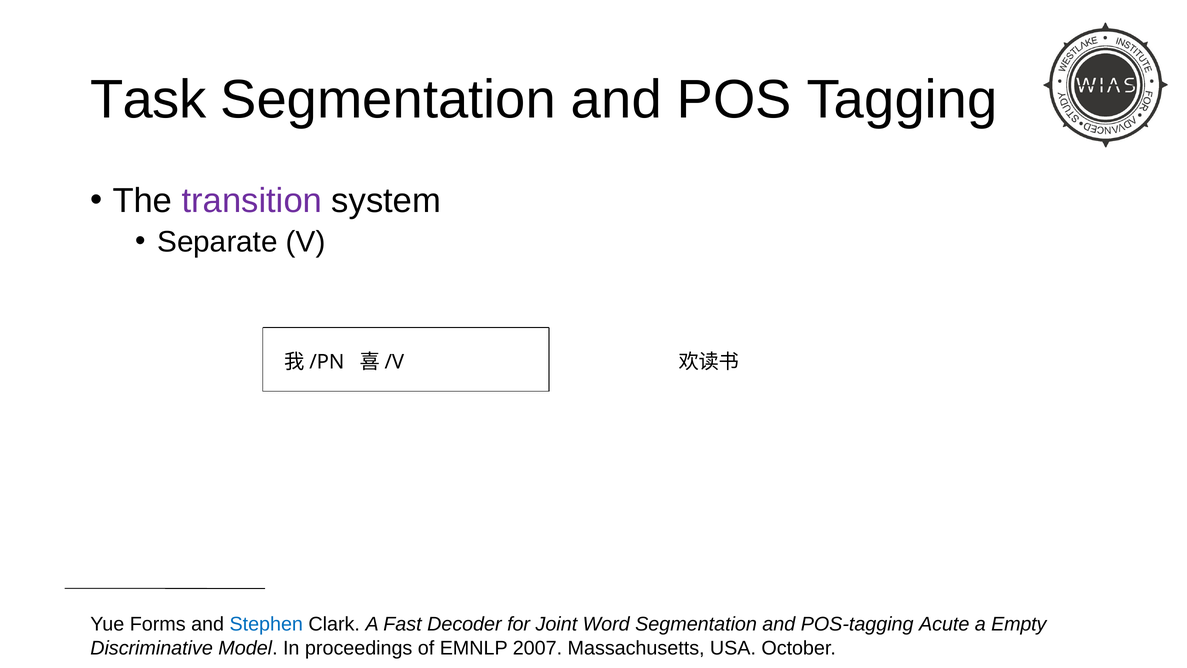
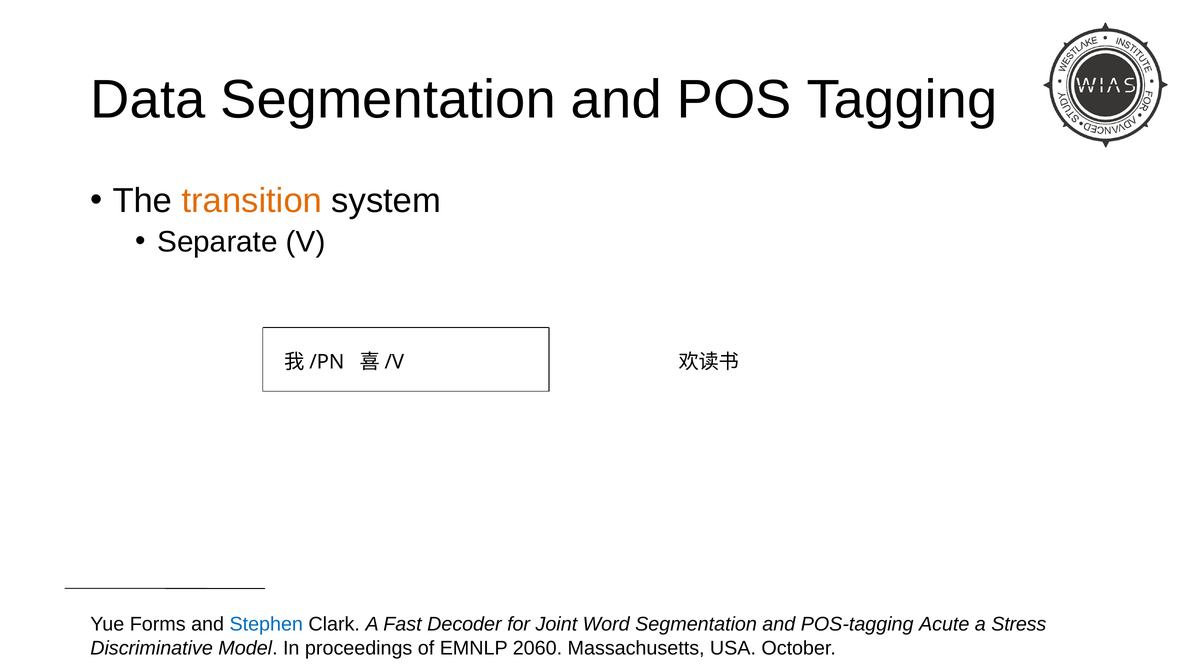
Task: Task -> Data (148, 100)
transition colour: purple -> orange (252, 201)
Empty: Empty -> Stress (1019, 624)
2007: 2007 -> 2060 (537, 648)
